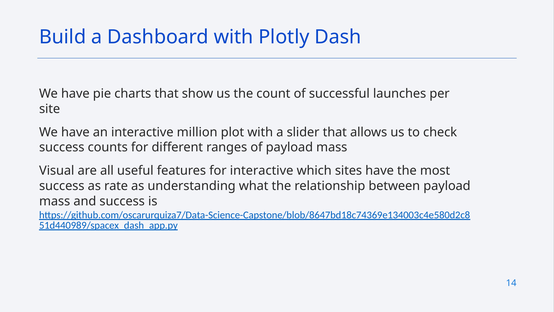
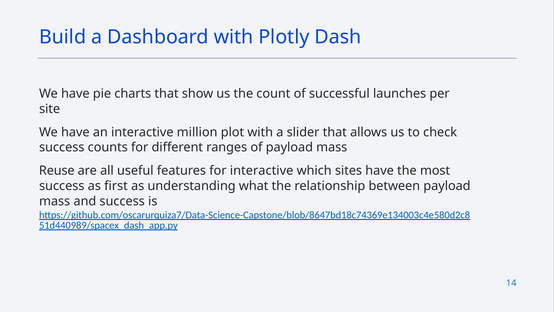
Visual: Visual -> Reuse (57, 171)
rate: rate -> first (116, 186)
